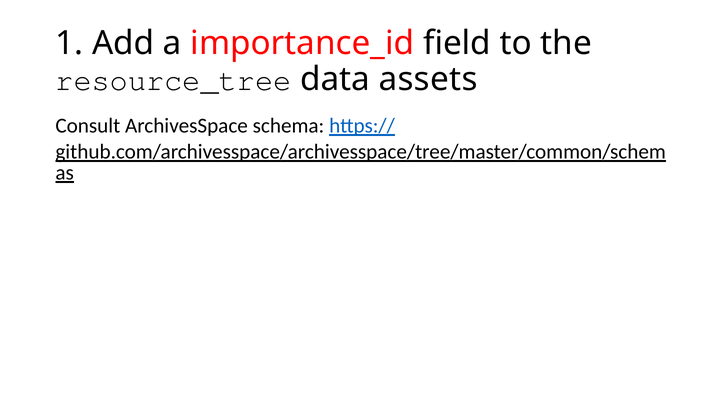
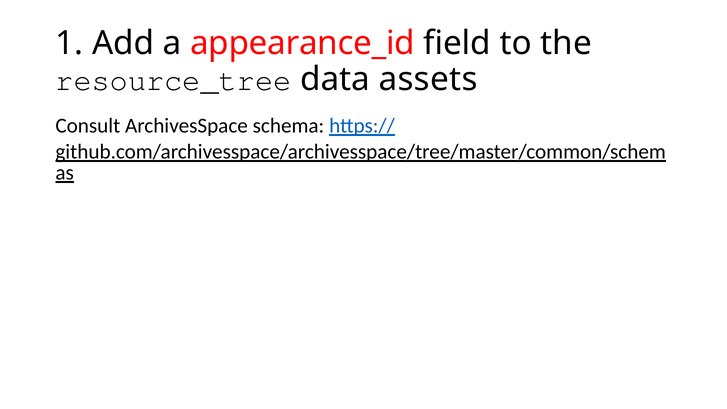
importance_id: importance_id -> appearance_id (303, 43)
